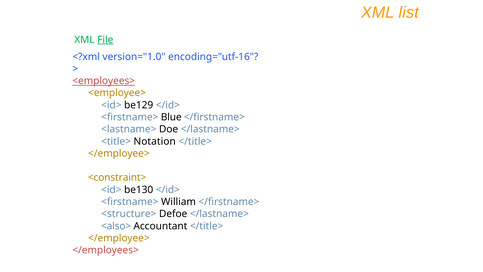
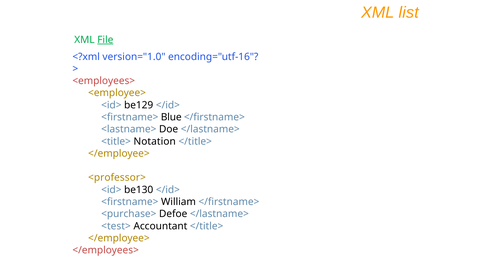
<employees> underline: present -> none (104, 81)
<constraint>: <constraint> -> <professor> (117, 177)
<structure>: <structure> -> <purchase> (129, 214)
<also>: <also> -> <test> (116, 226)
